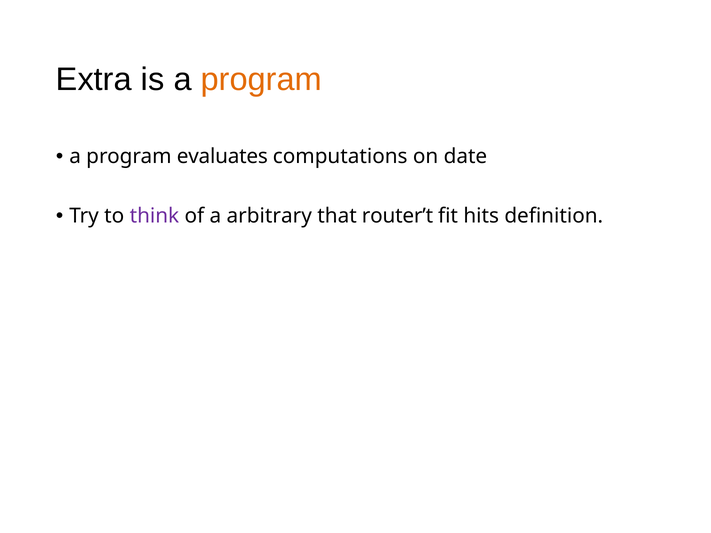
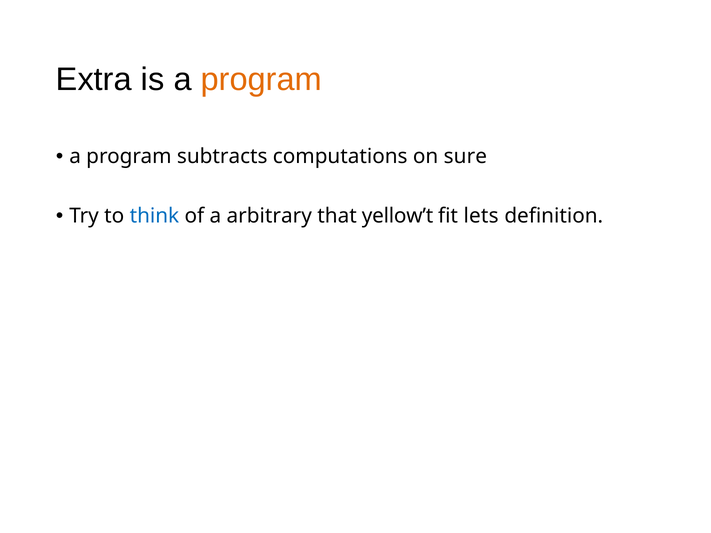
evaluates: evaluates -> subtracts (222, 157)
date: date -> sure (465, 157)
think colour: purple -> blue (154, 216)
router’t: router’t -> yellow’t (398, 216)
hits: hits -> lets (481, 216)
